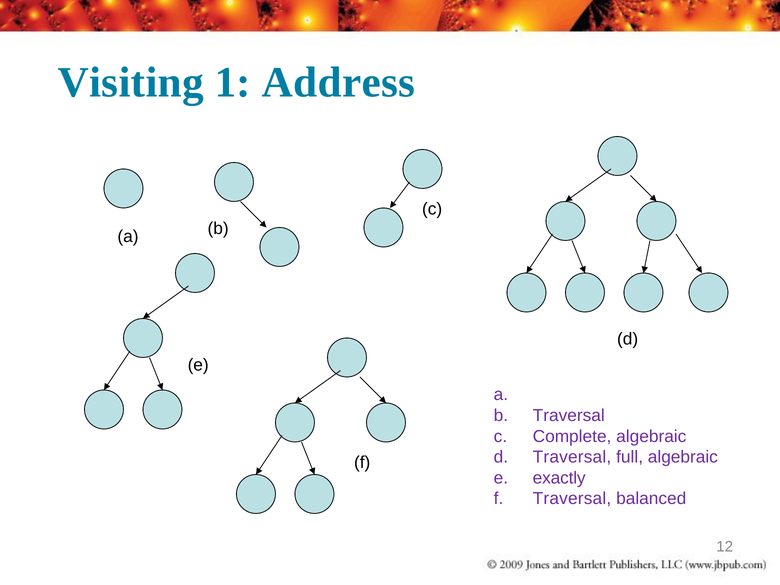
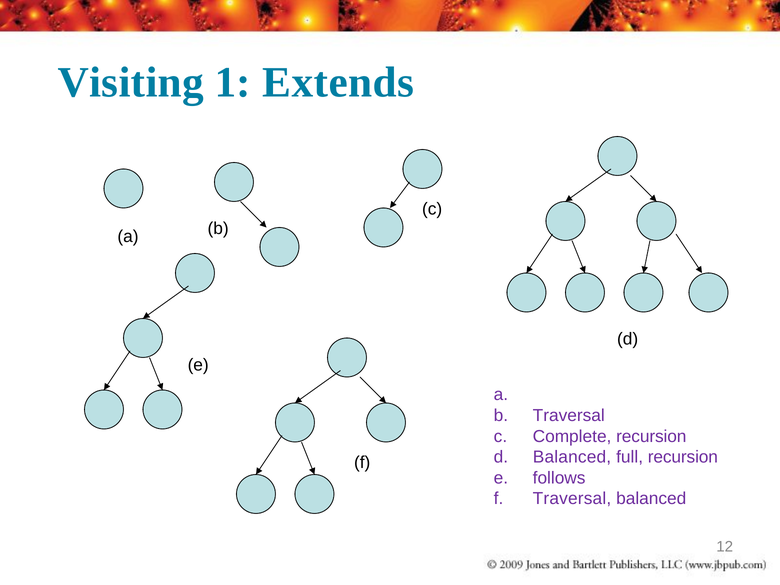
Address: Address -> Extends (338, 83)
Complete algebraic: algebraic -> recursion (651, 436)
d Traversal: Traversal -> Balanced (572, 457)
full algebraic: algebraic -> recursion (683, 457)
exactly: exactly -> follows (559, 478)
